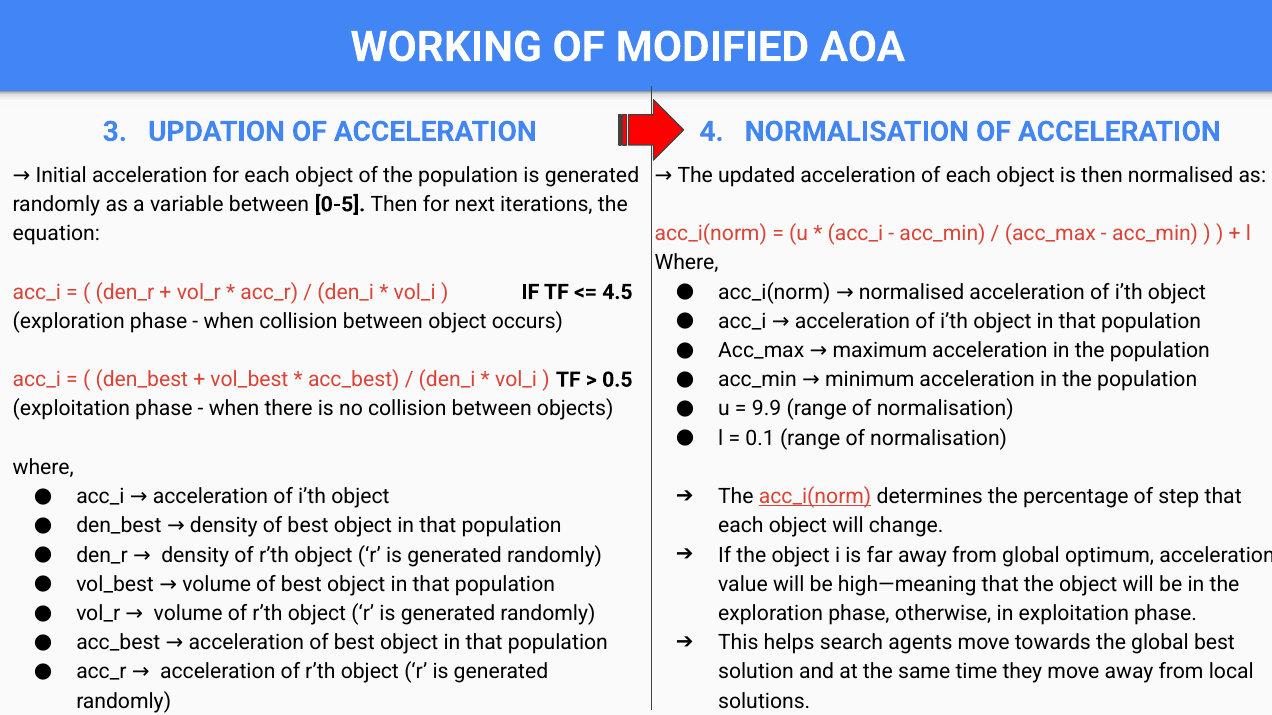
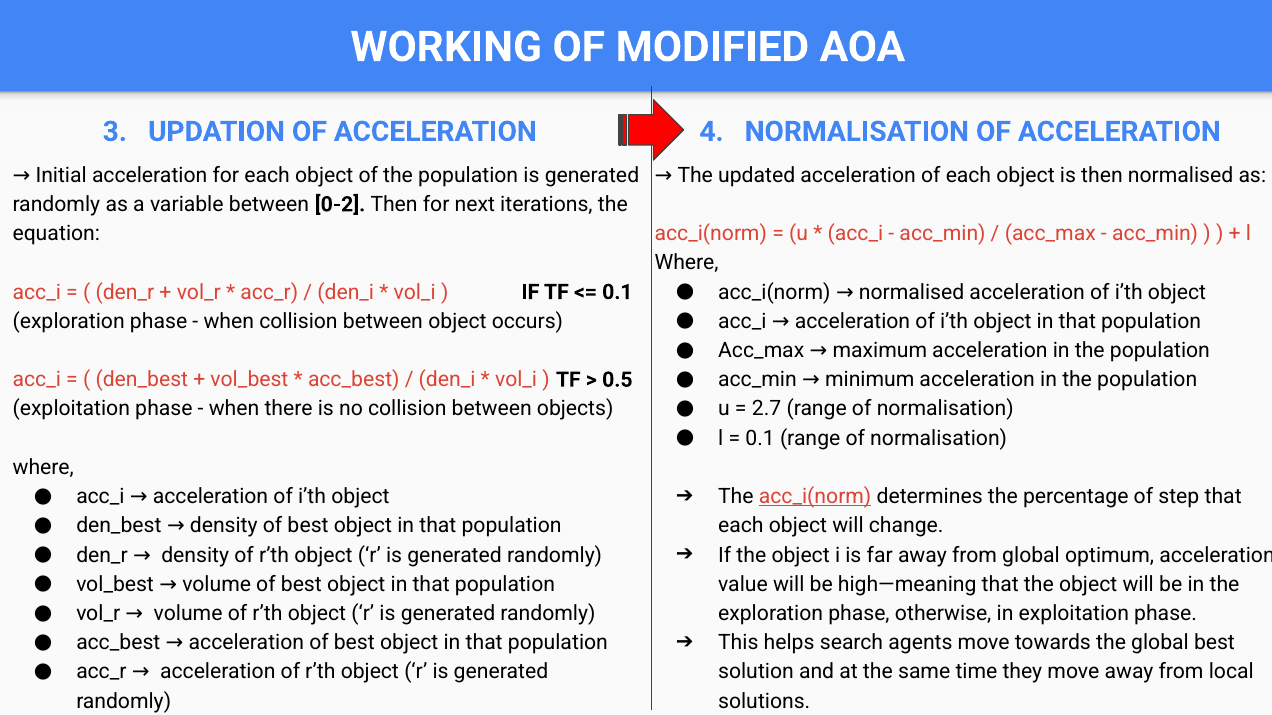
0-5: 0-5 -> 0-2 (340, 204)
4.5: 4.5 -> 0.1 (617, 292)
9.9: 9.9 -> 2.7 (767, 409)
